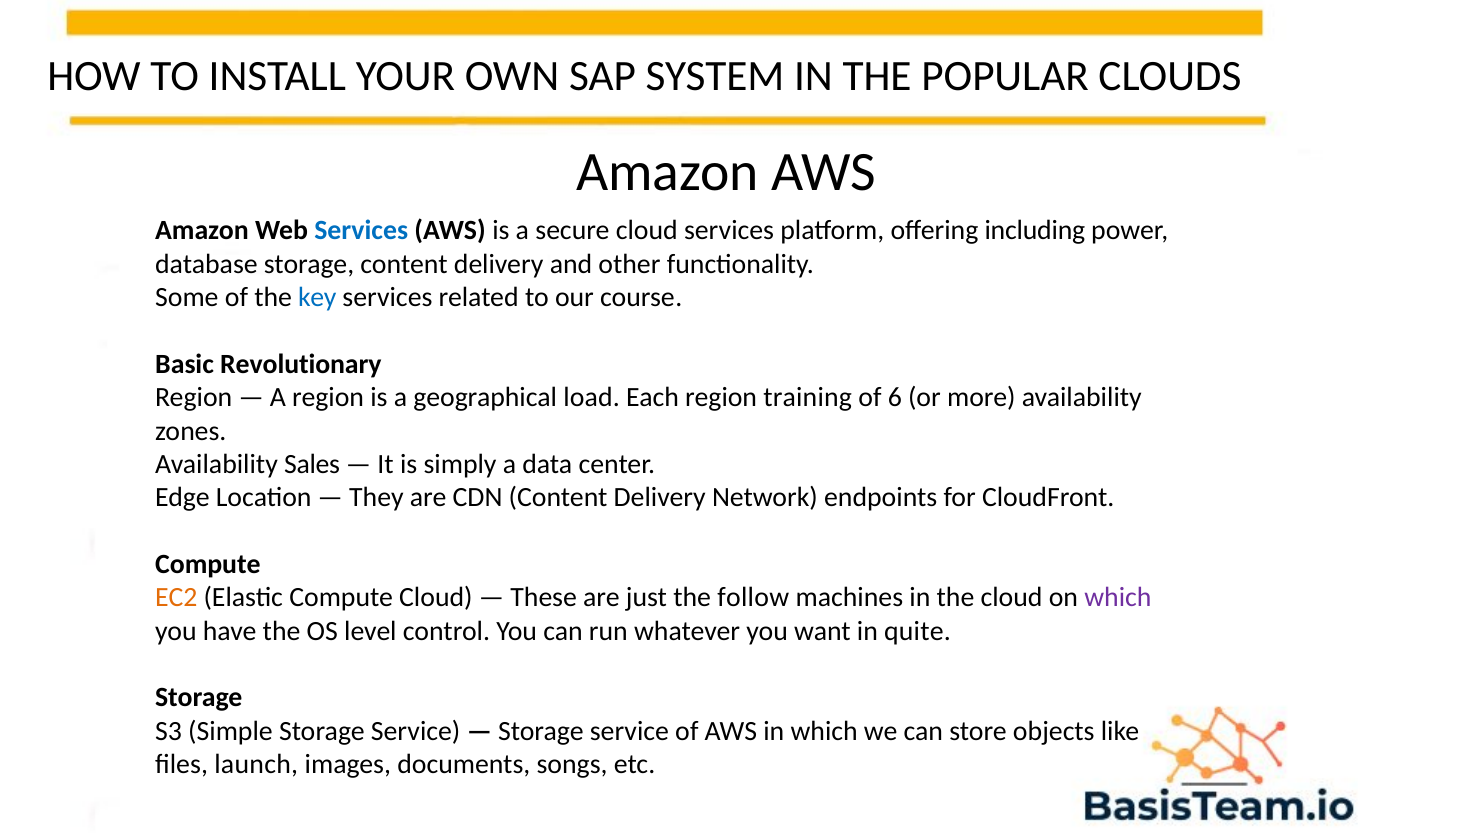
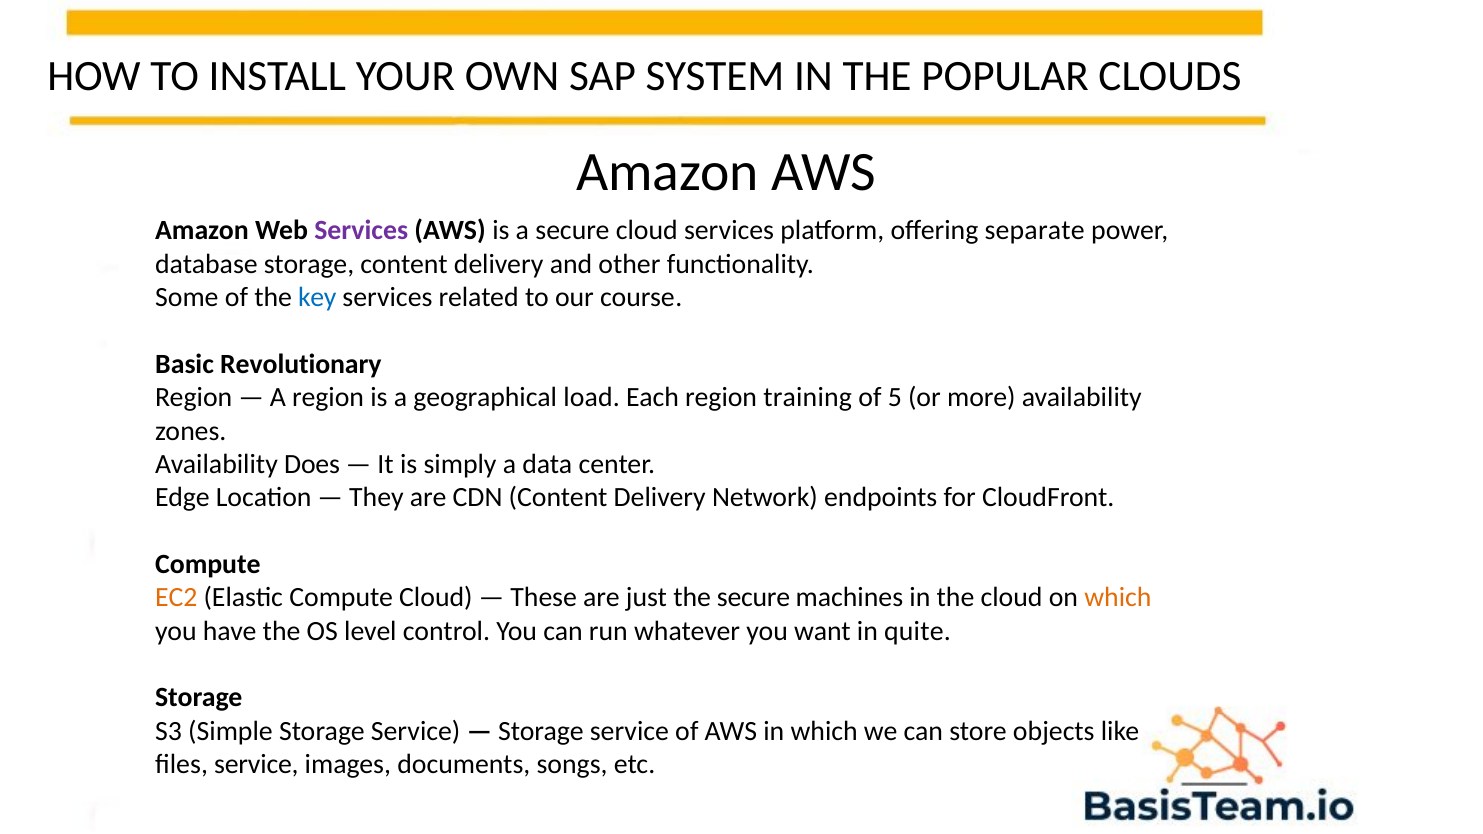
Services colour: blue -> purple (361, 231)
including: including -> separate (1035, 231)
6: 6 -> 5 (895, 398)
Sales: Sales -> Does (312, 464)
the follow: follow -> secure (754, 598)
which colour: purple -> orange (1118, 598)
files launch: launch -> service (256, 765)
